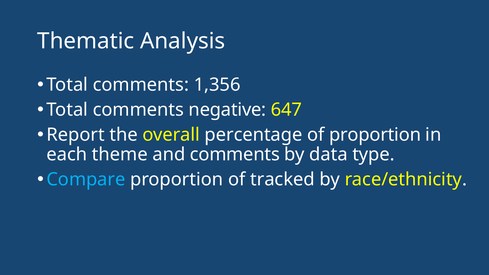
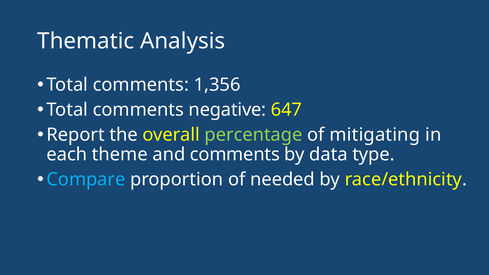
percentage colour: white -> light green (254, 135)
of proportion: proportion -> mitigating (375, 135)
tracked: tracked -> needed (283, 179)
